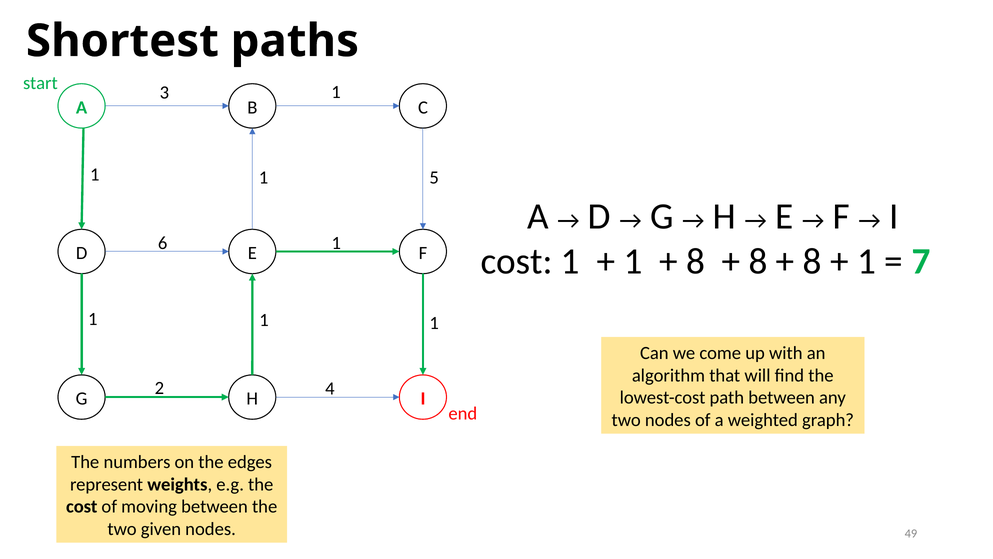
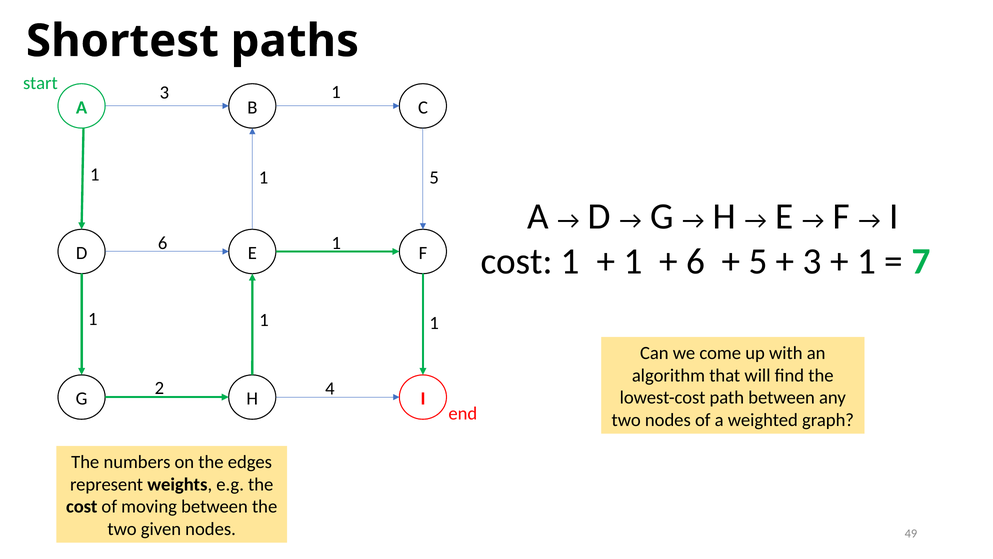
8: 8 -> 6 (695, 261)
8: 8 -> 5 (758, 261)
8: 8 -> 3 (812, 261)
